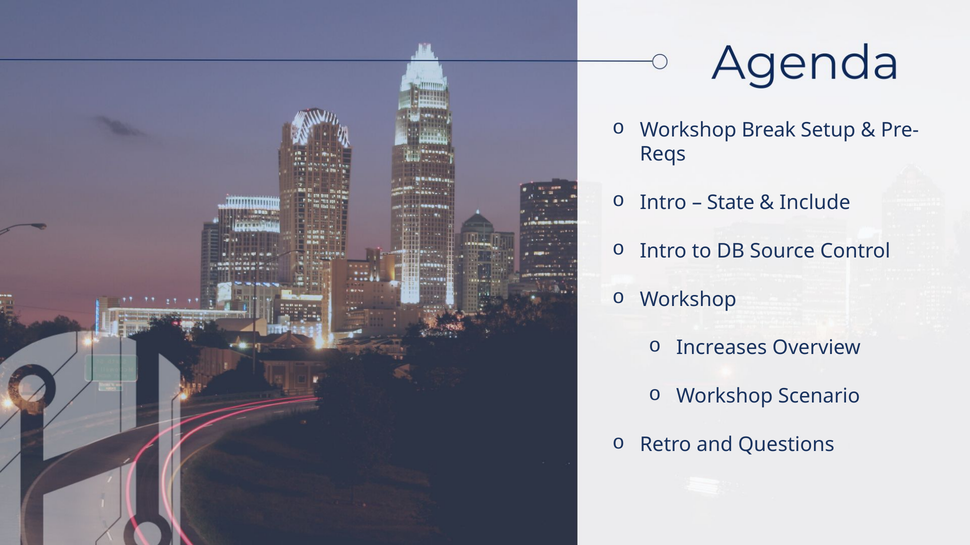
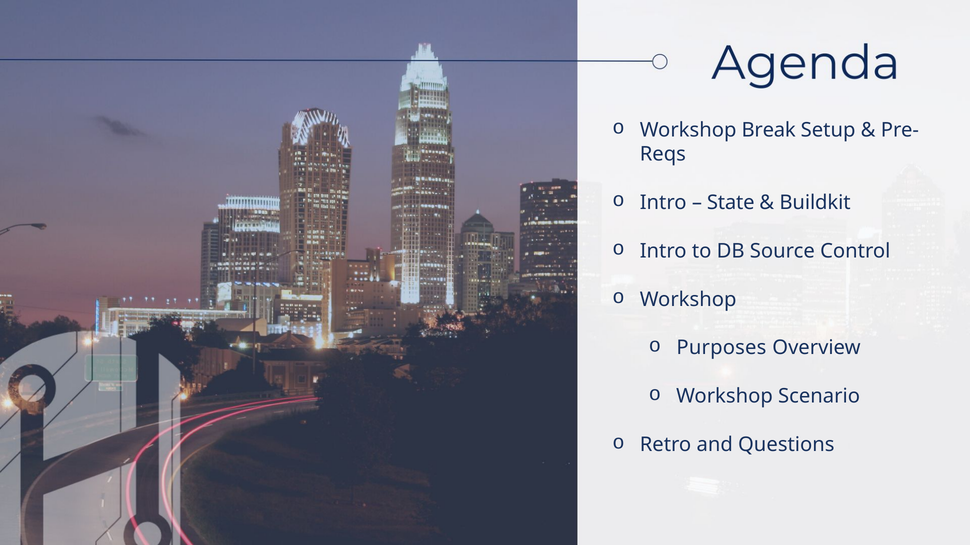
Include: Include -> Buildkit (815, 203)
Increases: Increases -> Purposes (721, 348)
